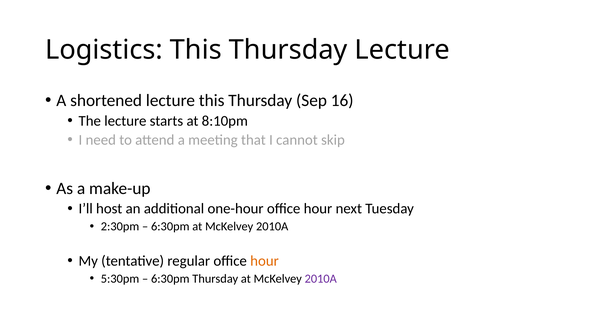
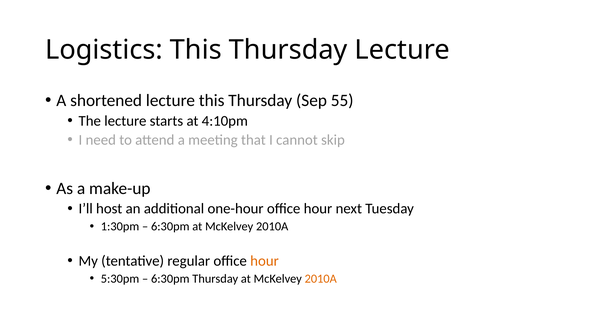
16: 16 -> 55 (342, 100)
8:10pm: 8:10pm -> 4:10pm (225, 121)
2:30pm: 2:30pm -> 1:30pm (120, 226)
2010A colour: purple -> orange (321, 278)
